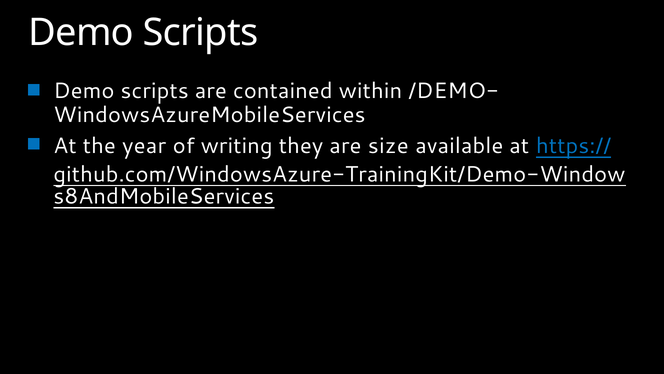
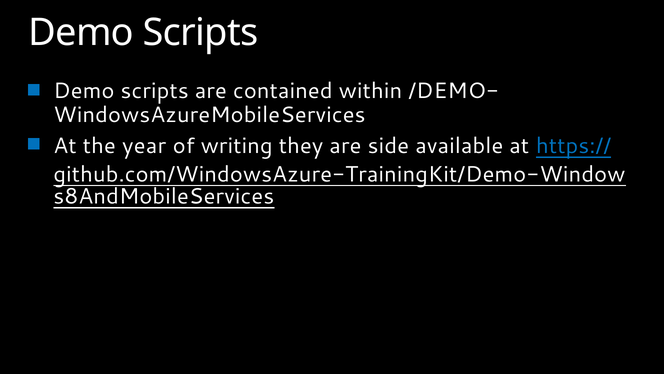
size: size -> side (388, 146)
